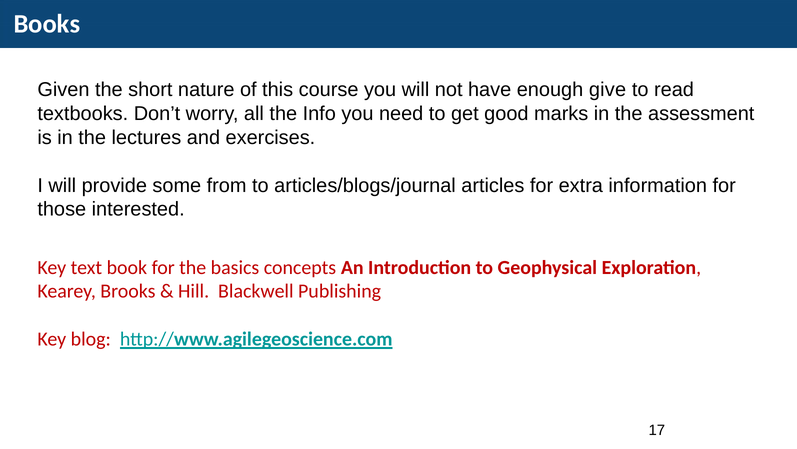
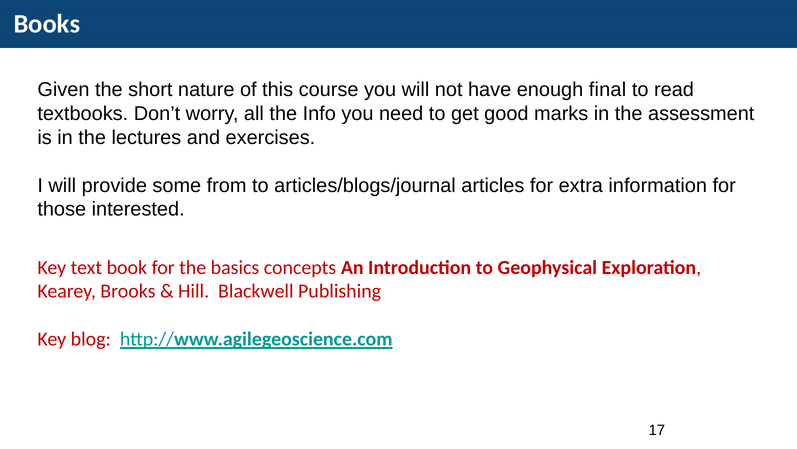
give: give -> final (608, 90)
